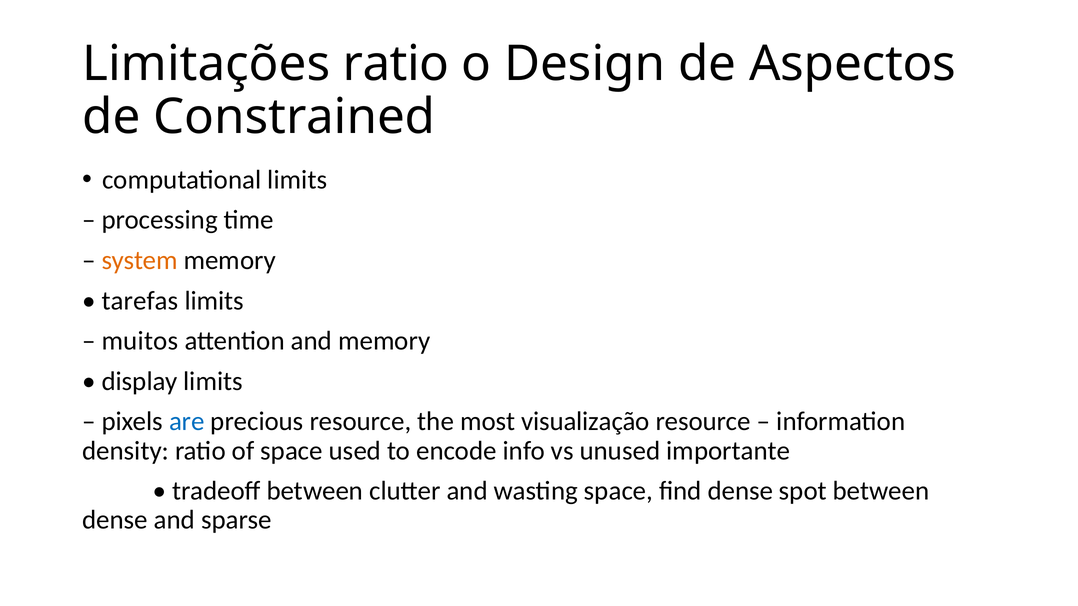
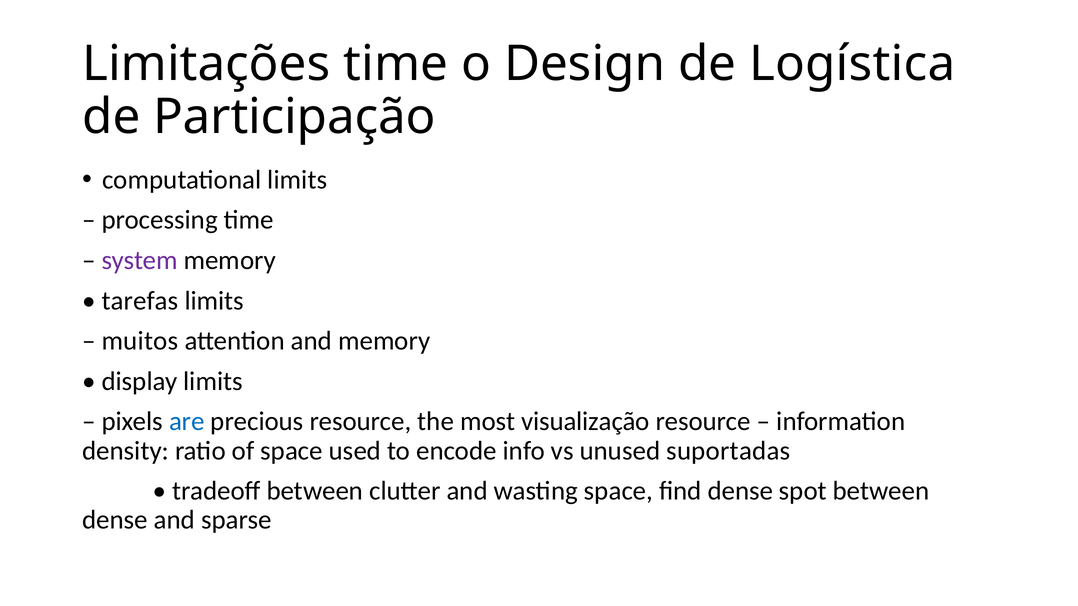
Limitações ratio: ratio -> time (396, 64)
Aspectos: Aspectos -> Logística (852, 64)
Constrained: Constrained -> Participação (294, 117)
system colour: orange -> purple (140, 261)
importante: importante -> suportadas (728, 451)
